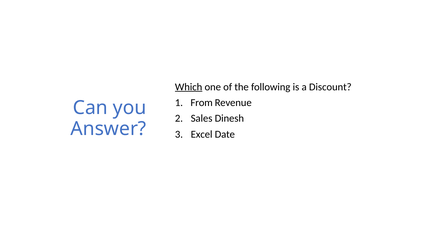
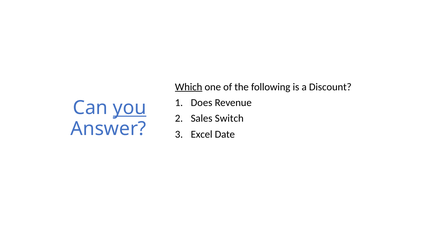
From: From -> Does (202, 103)
you underline: none -> present (130, 108)
Dinesh: Dinesh -> Switch (229, 118)
